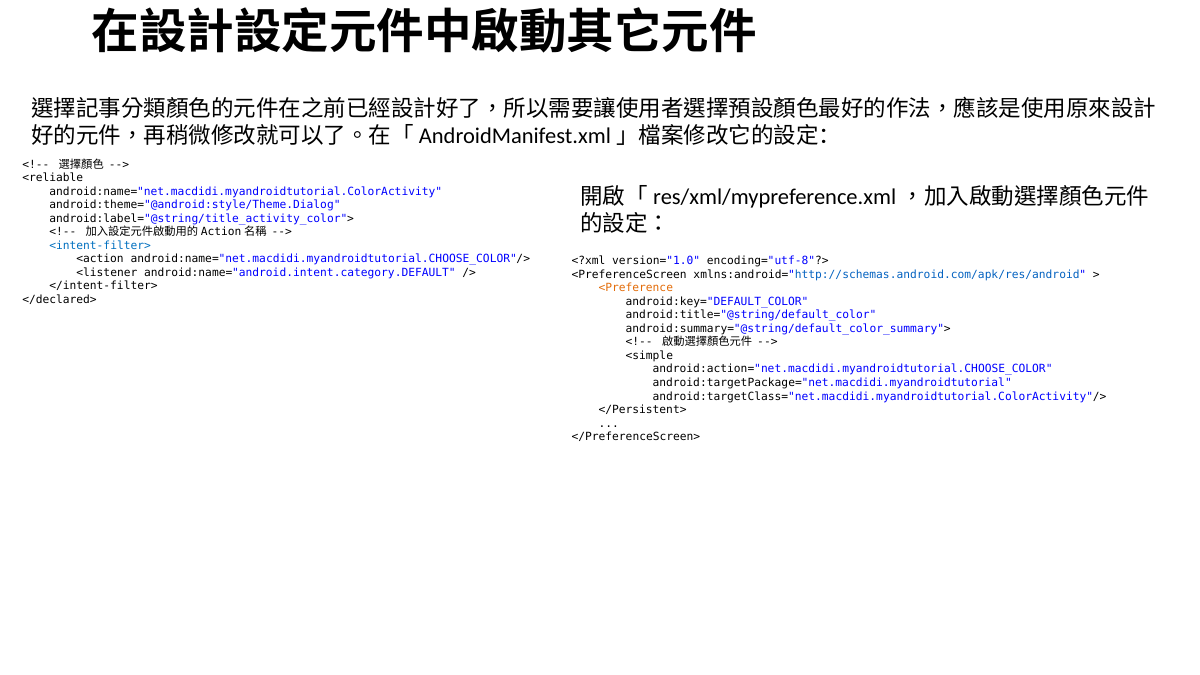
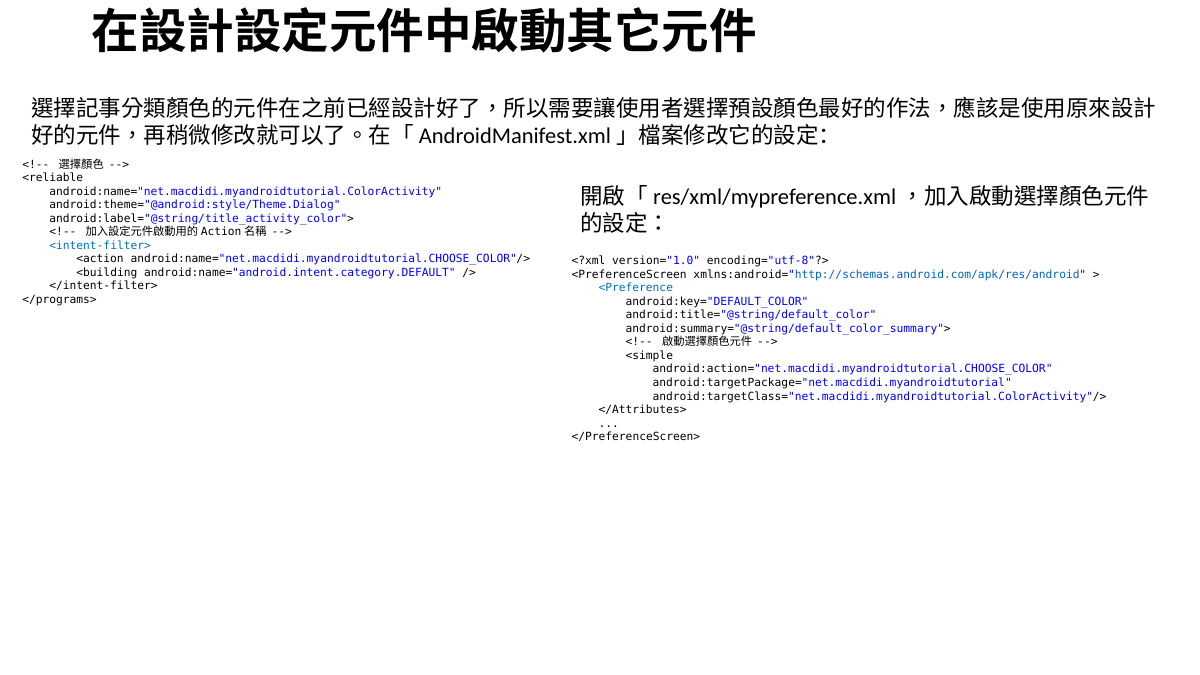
<listener: <listener -> <building (107, 273)
<Preference colour: orange -> blue (636, 288)
</declared>: </declared> -> </programs> (60, 300)
</Persistent>: </Persistent> -> </Attributes> (643, 410)
